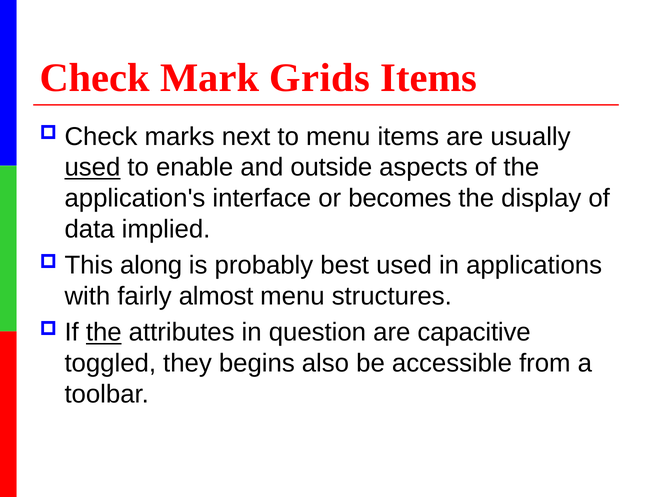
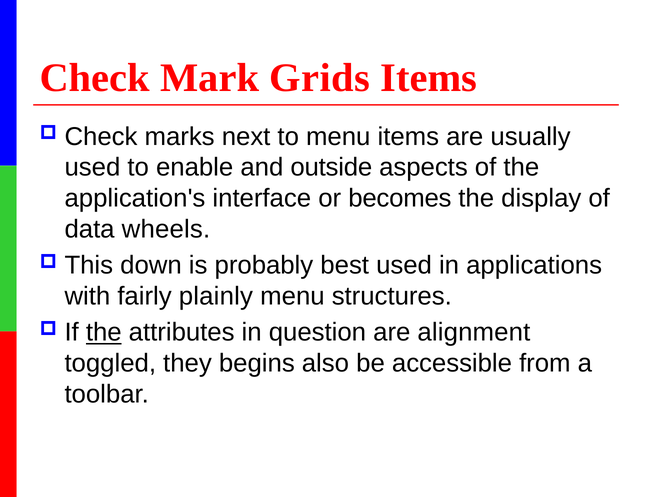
used underline: present -> none (92, 168)
implied: implied -> wheels (166, 229)
along: along -> down (151, 266)
almost: almost -> plainly (216, 297)
capacitive: capacitive -> alignment (474, 333)
